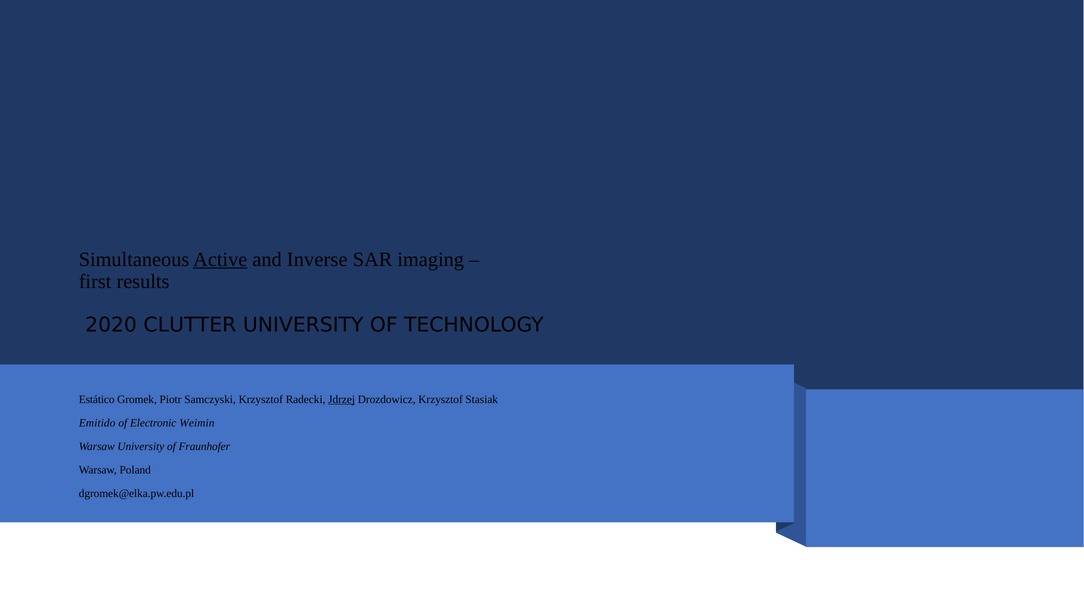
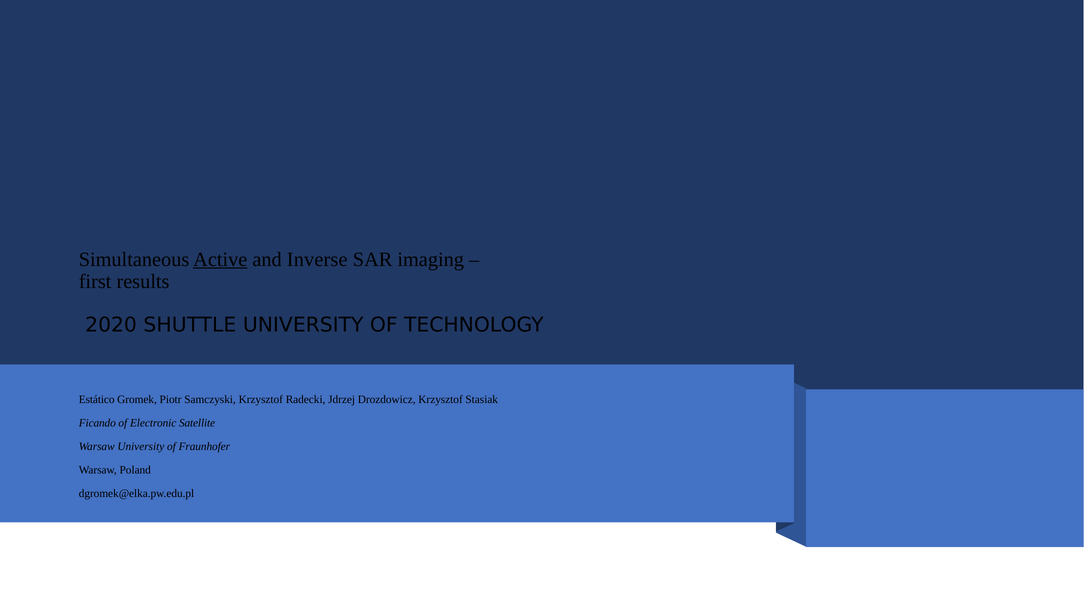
CLUTTER: CLUTTER -> SHUTTLE (190, 325)
Jdrzej underline: present -> none (342, 399)
Emitido: Emitido -> Ficando (97, 423)
Weimin: Weimin -> Satellite (197, 423)
